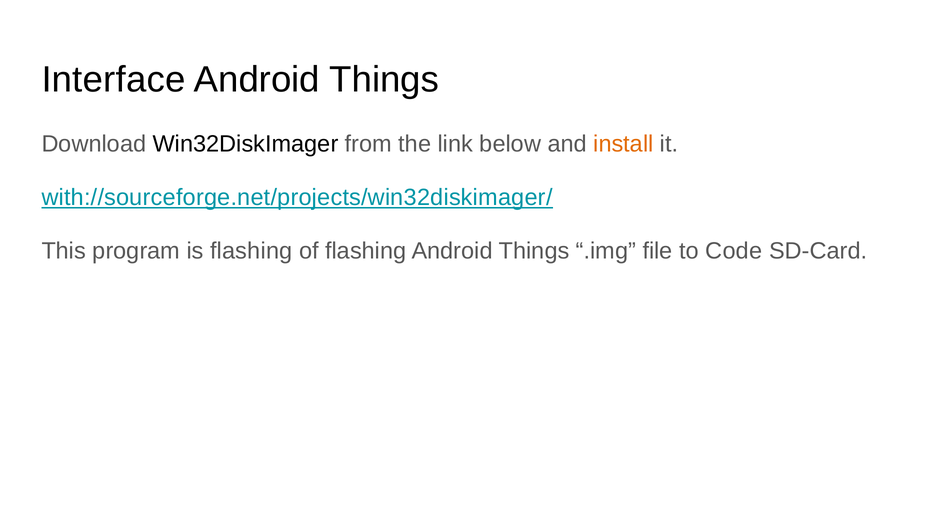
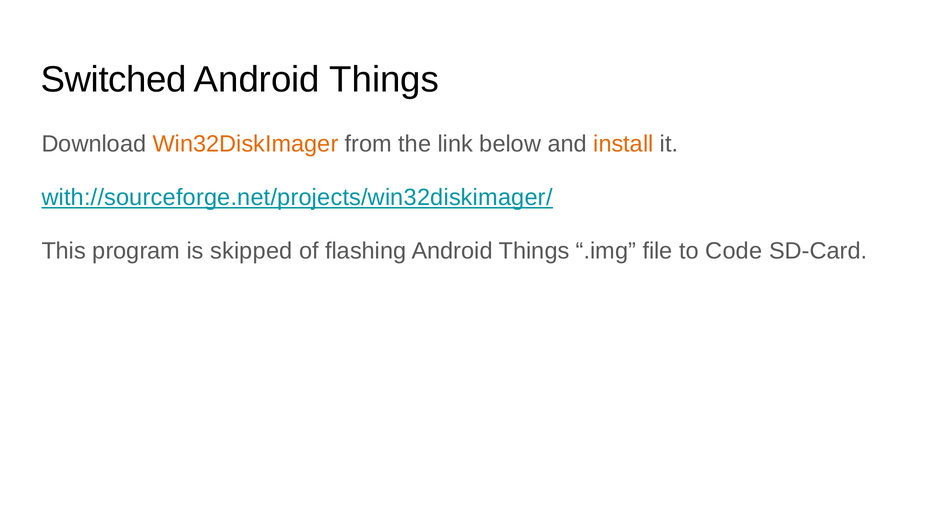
Interface: Interface -> Switched (114, 80)
Win32DiskImager colour: black -> orange (245, 144)
is flashing: flashing -> skipped (251, 251)
